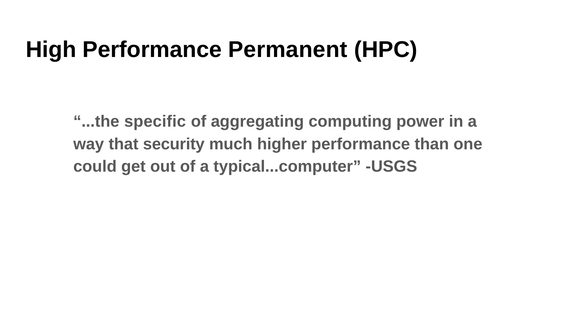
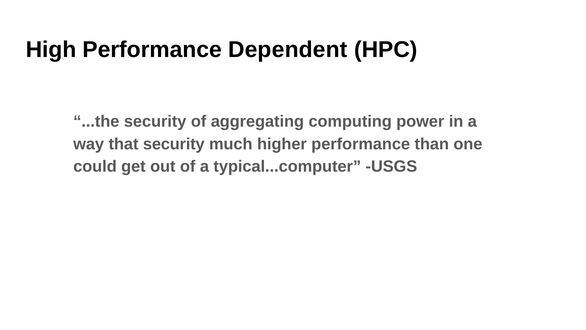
Permanent: Permanent -> Dependent (288, 50)
...the specific: specific -> security (155, 121)
